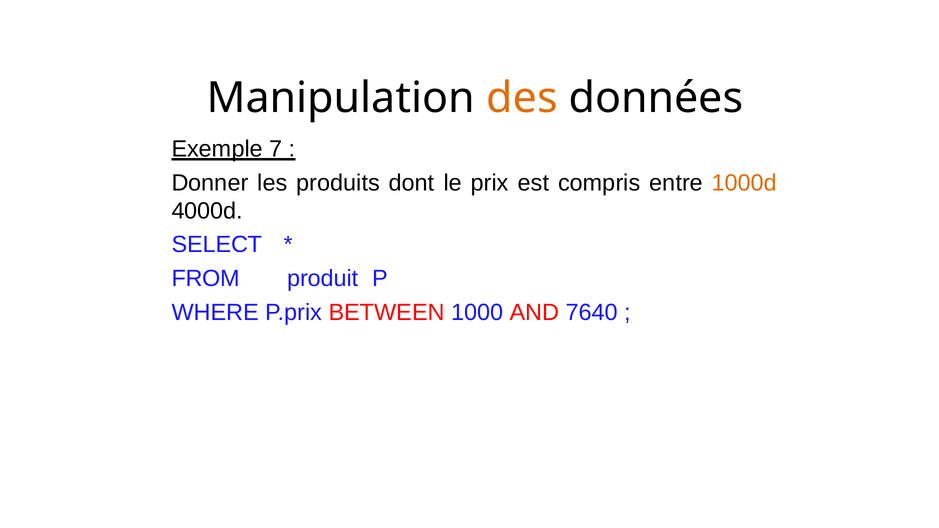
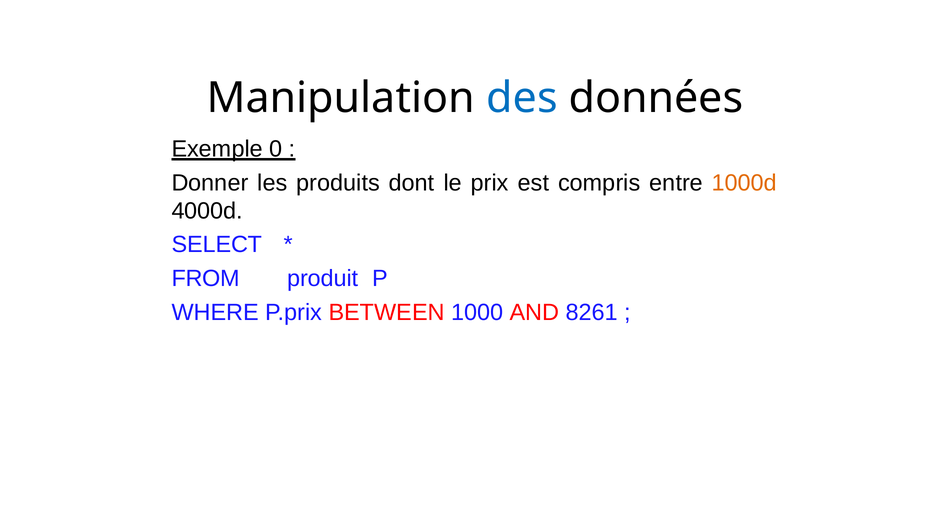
des colour: orange -> blue (522, 98)
7: 7 -> 0 (276, 149)
7640: 7640 -> 8261 (592, 312)
